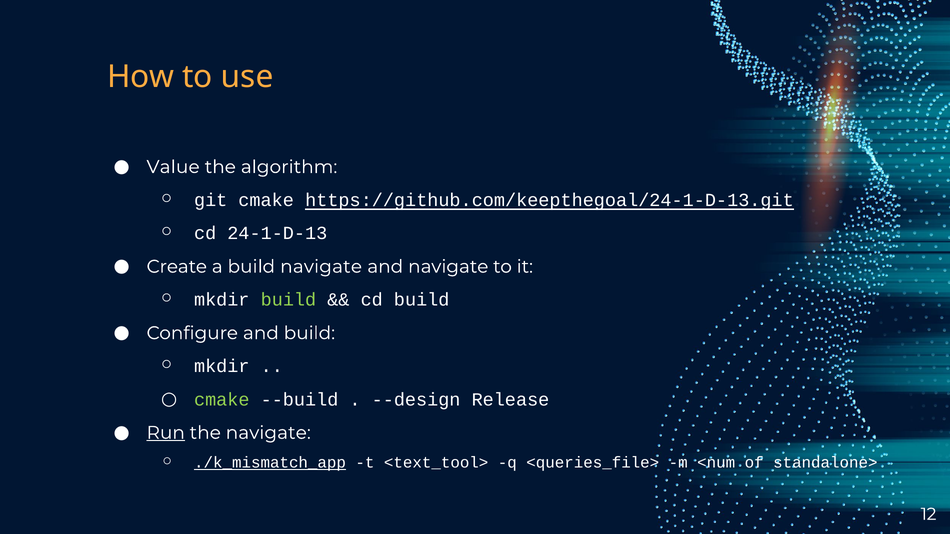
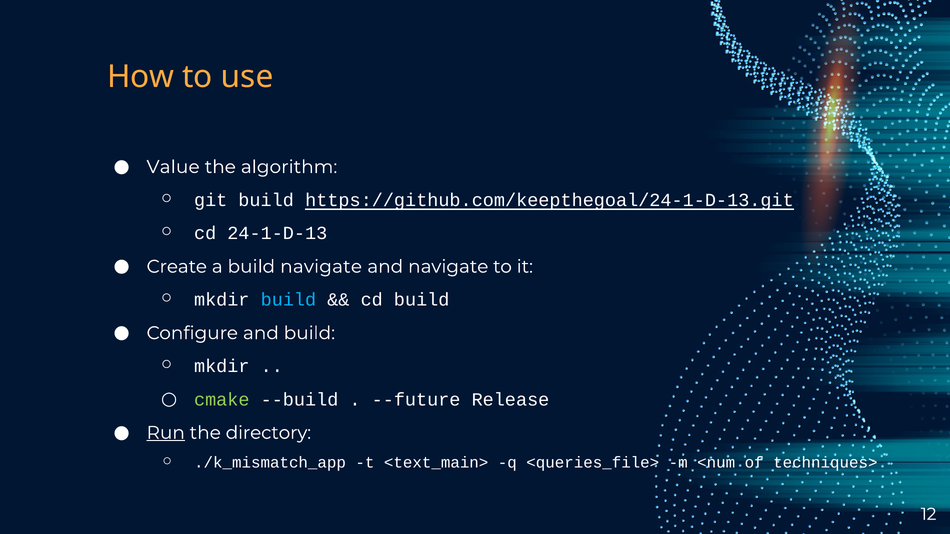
git cmake: cmake -> build (266, 200)
build colour: light green -> light blue (288, 300)
--design: --design -> --future (416, 400)
the navigate: navigate -> directory (268, 433)
./k_mismatch_app underline: present -> none (270, 463)
<text_tool>: <text_tool> -> <text_main> (436, 463)
standalone>: standalone> -> techniques> (825, 463)
